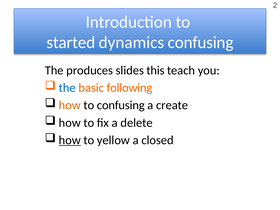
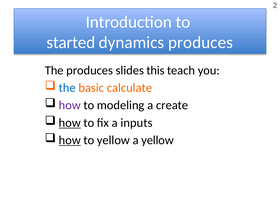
dynamics confusing: confusing -> produces (200, 43)
following: following -> calculate (129, 88)
how colour: orange -> purple (70, 105)
to confusing: confusing -> modeling (121, 105)
how underline: none -> present (70, 123)
delete: delete -> inputs (137, 123)
a closed: closed -> yellow (158, 140)
